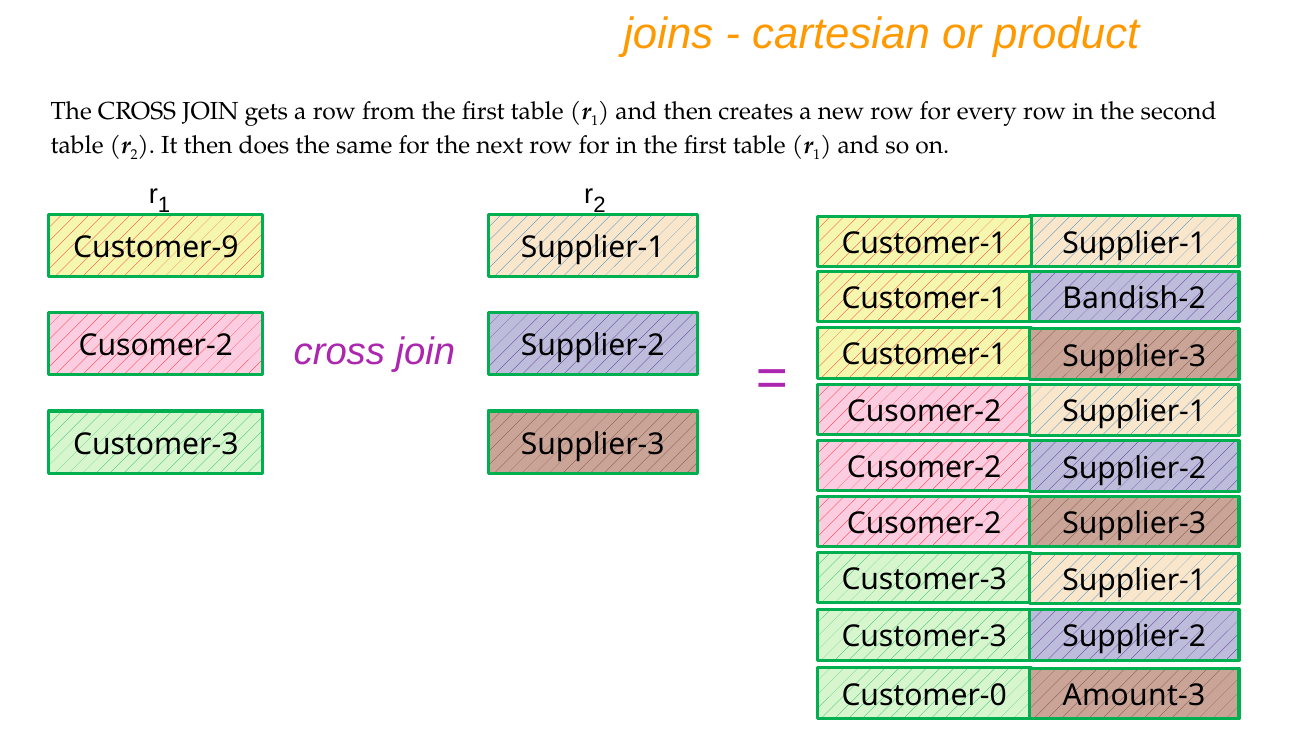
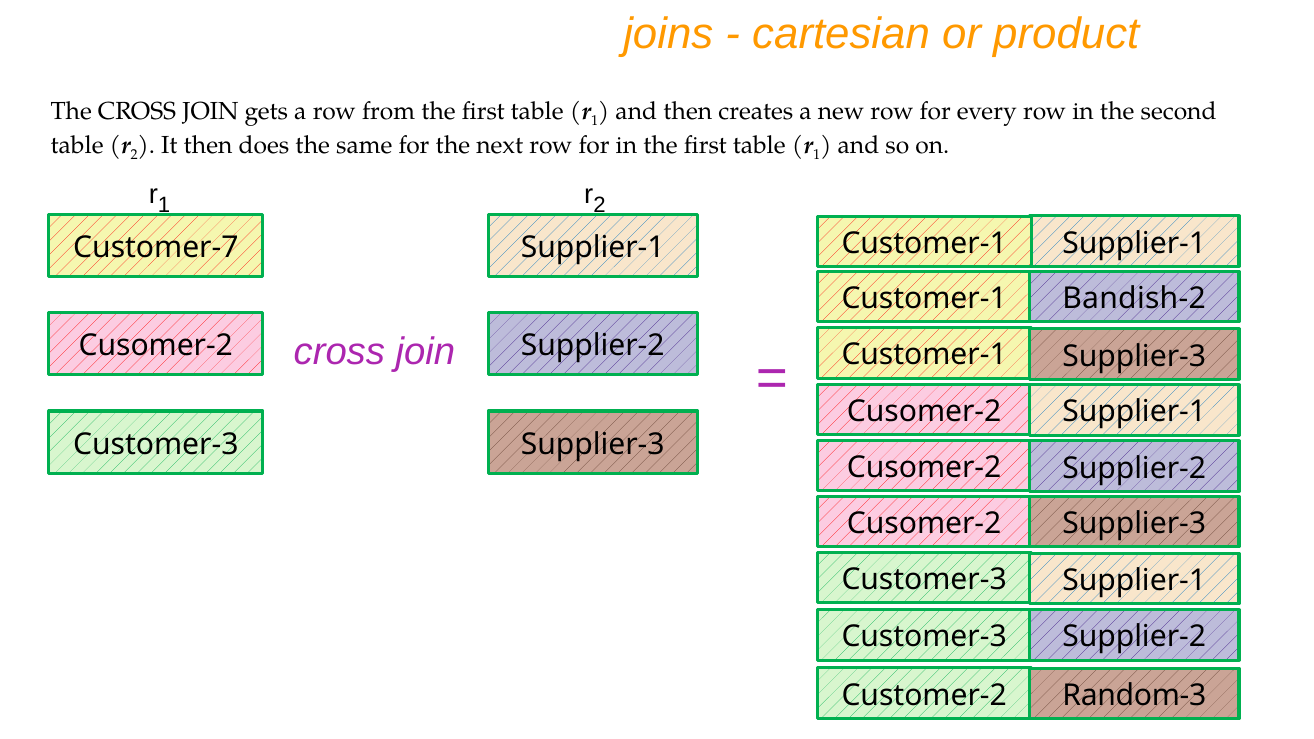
Customer-9: Customer-9 -> Customer-7 (156, 248)
Customer-0: Customer-0 -> Customer-2 (924, 695)
Amount-3: Amount-3 -> Random-3 (1134, 696)
